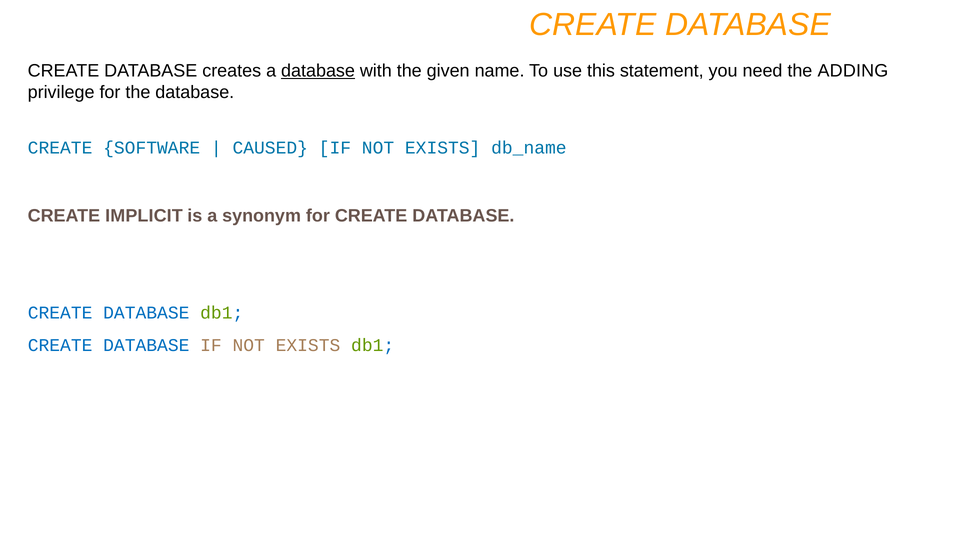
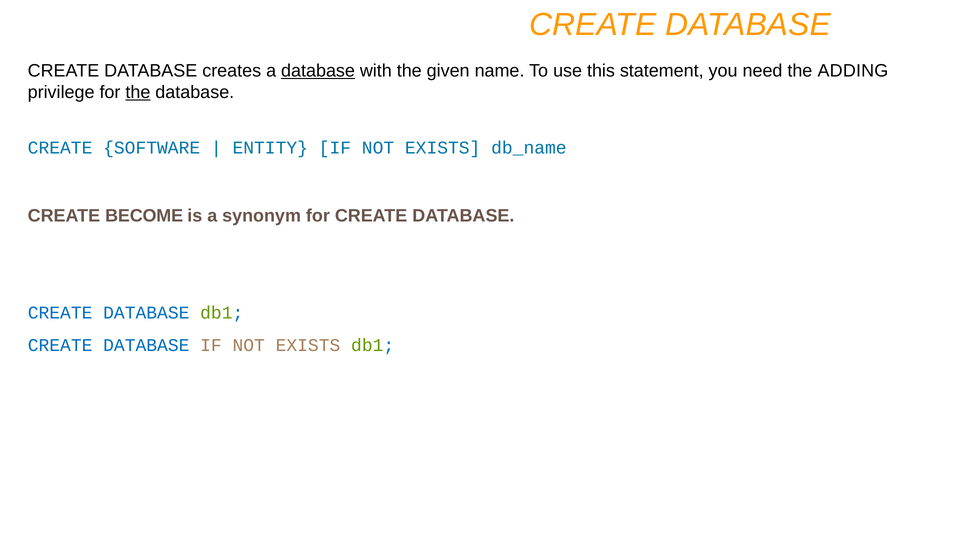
the underline: none -> present (138, 92)
CAUSED: CAUSED -> ENTITY (270, 148)
IMPLICIT: IMPLICIT -> BECOME (144, 216)
